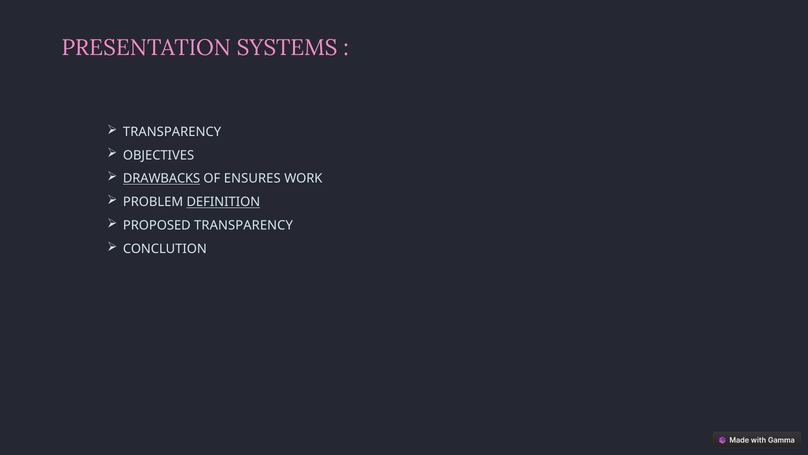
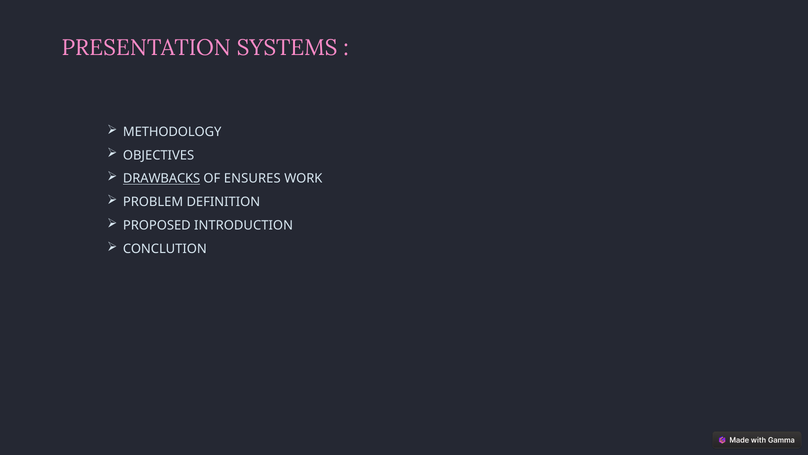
TRANSPARENCY: TRANSPARENCY -> METHODOLOGY (172, 132)
DEFINITION underline: present -> none (223, 202)
PROPOSED TRANSPARENCY: TRANSPARENCY -> INTRODUCTION (244, 225)
